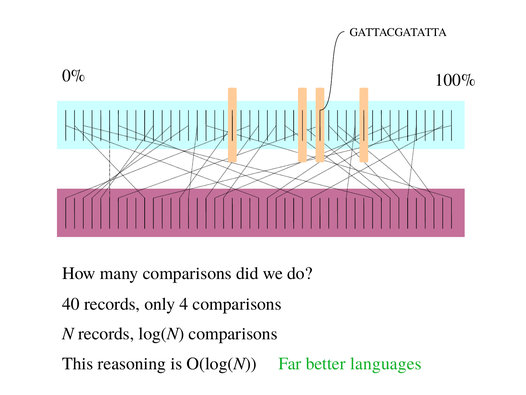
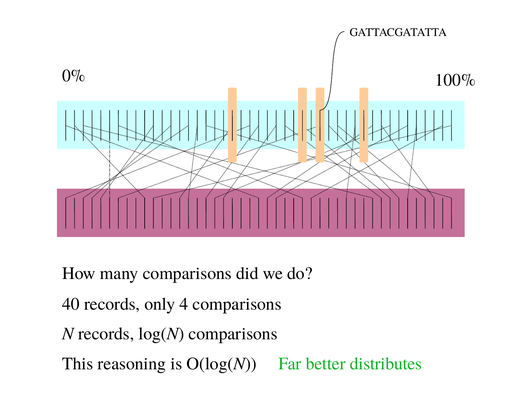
languages: languages -> distributes (386, 363)
